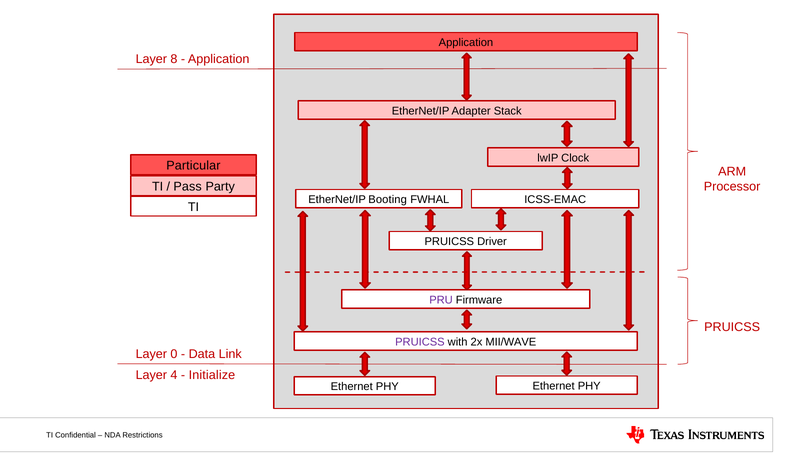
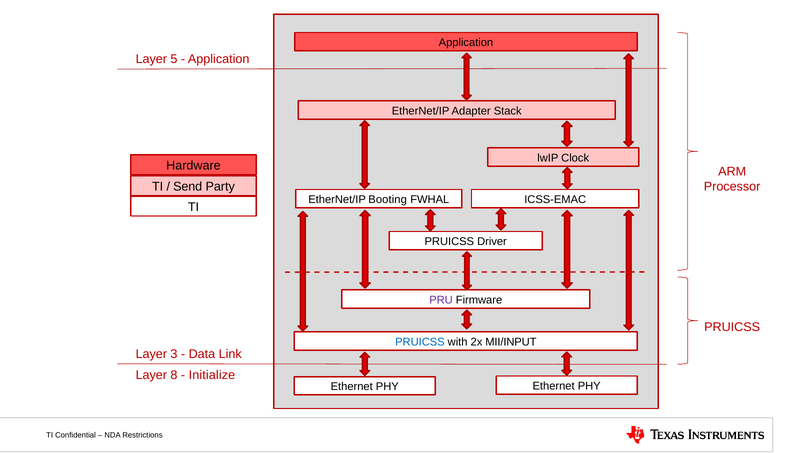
8: 8 -> 5 (174, 59)
Particular: Particular -> Hardware (193, 166)
Pass: Pass -> Send (188, 187)
PRUICSS colour: purple -> blue (420, 342)
MII/WAVE: MII/WAVE -> MII/INPUT (511, 342)
0: 0 -> 3 (174, 354)
4: 4 -> 8 (174, 375)
